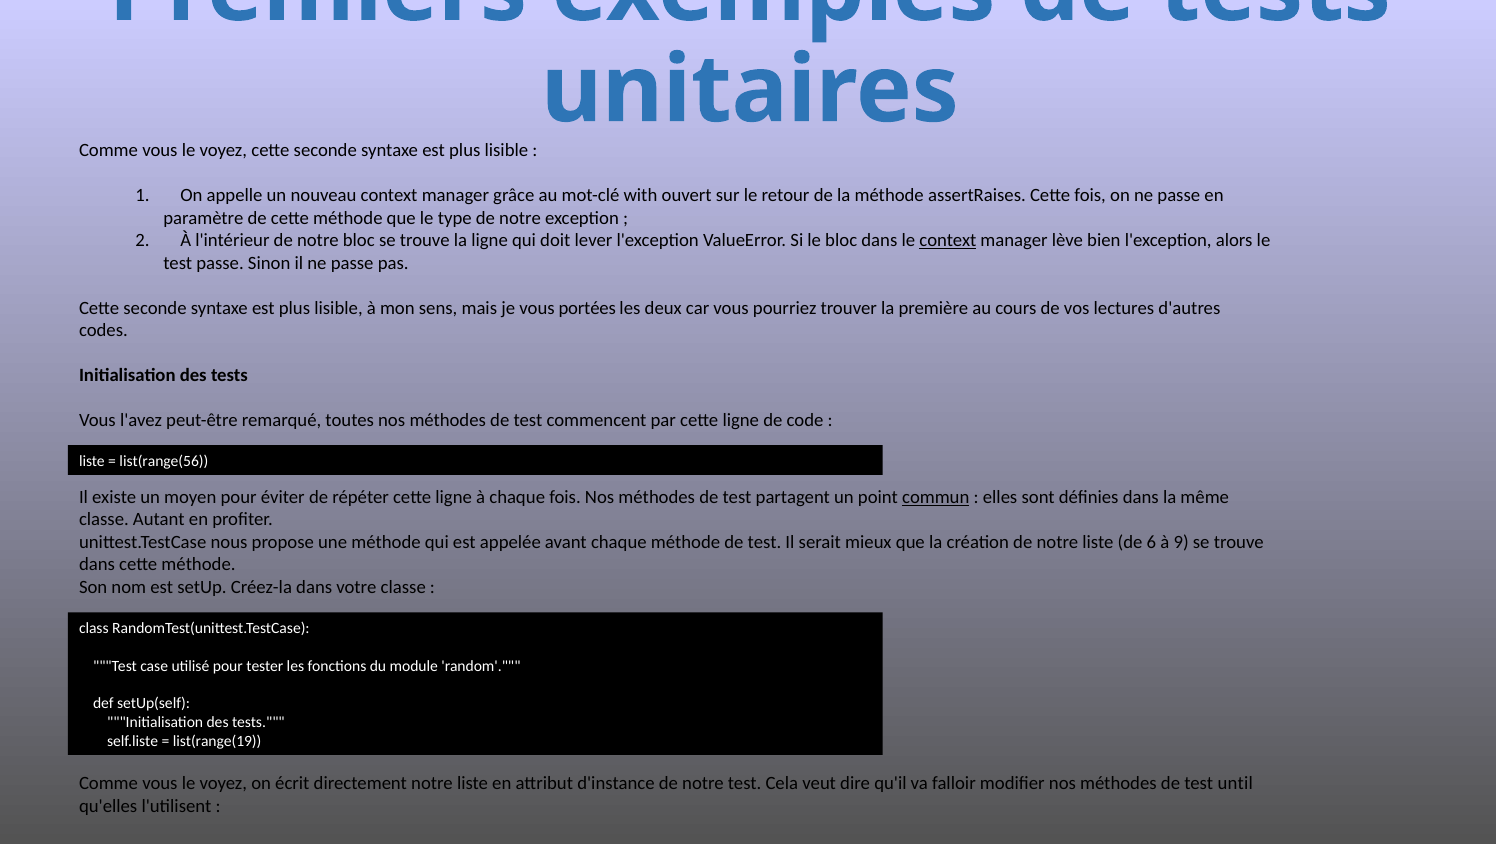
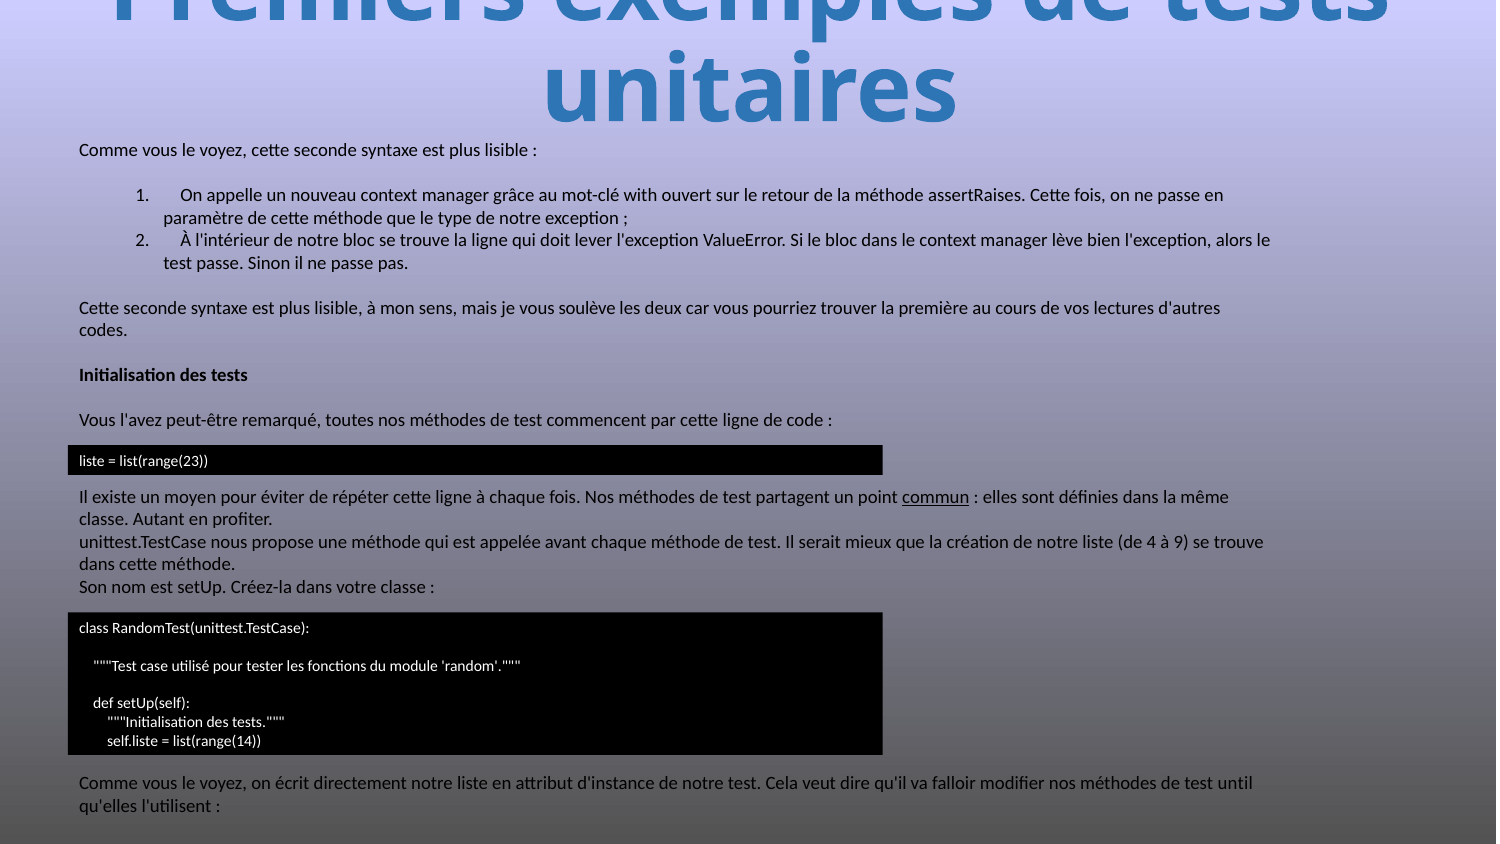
context underline: present -> none (948, 240)
portées: portées -> soulève (587, 308)
list(range(56: list(range(56 -> list(range(23 (164, 461)
6: 6 -> 4 (1151, 542)
list(range(19: list(range(19 -> list(range(14 (217, 741)
